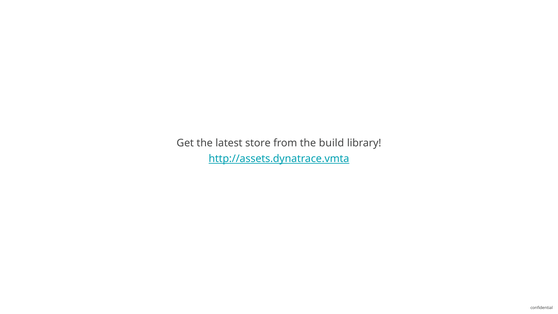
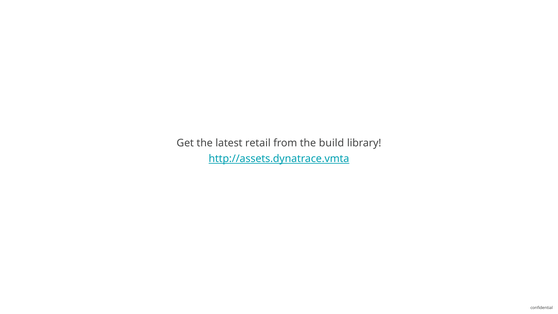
store: store -> retail (258, 143)
